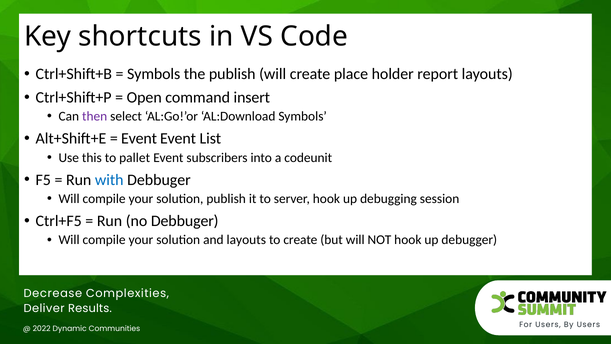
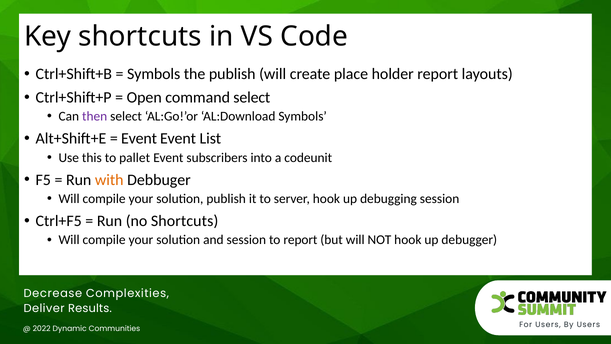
command insert: insert -> select (252, 97)
with colour: blue -> orange (109, 180)
no Debbuger: Debbuger -> Shortcuts (185, 221)
and layouts: layouts -> session (246, 240)
to create: create -> report (300, 240)
